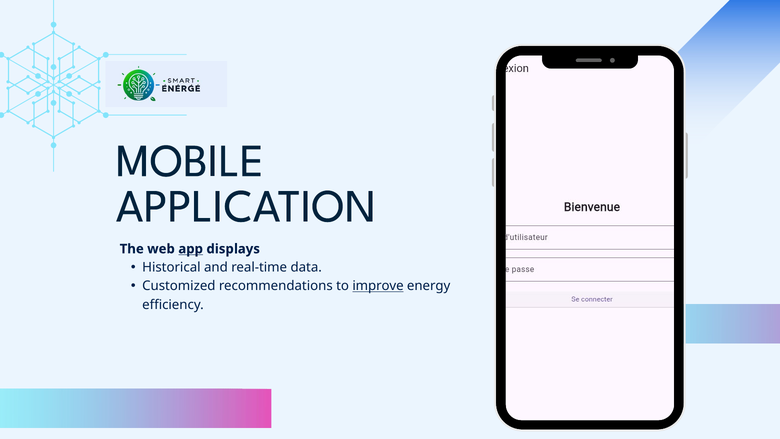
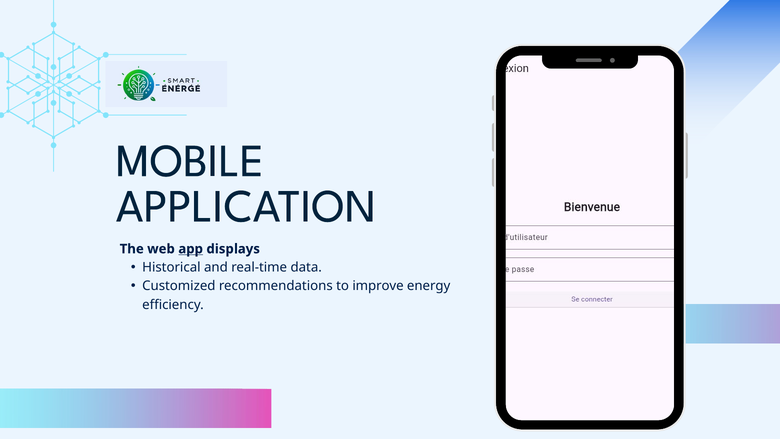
improve underline: present -> none (378, 286)
